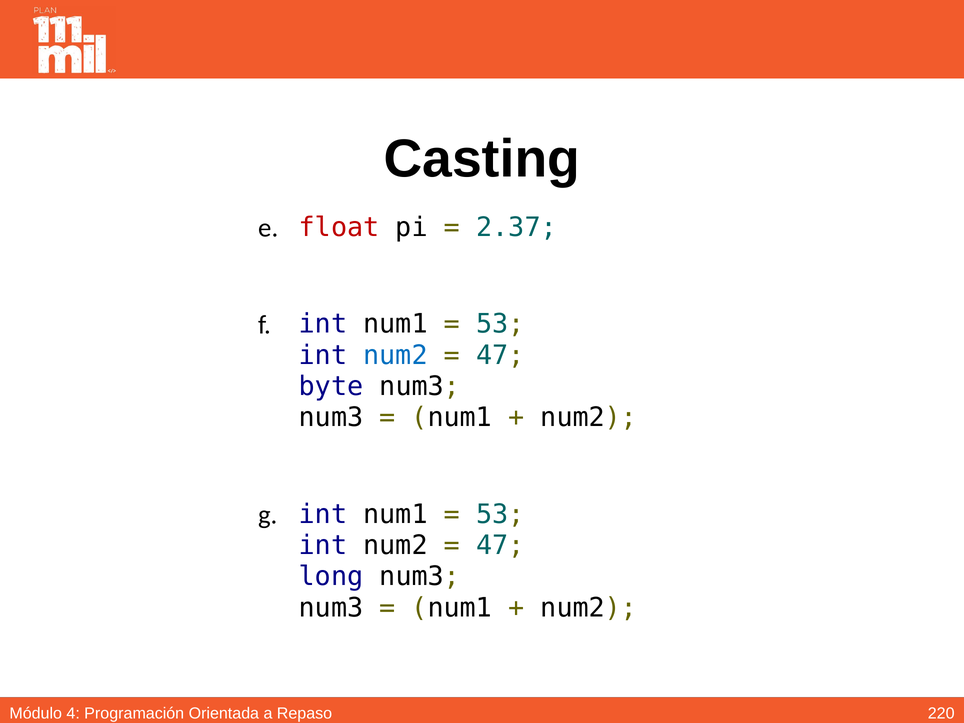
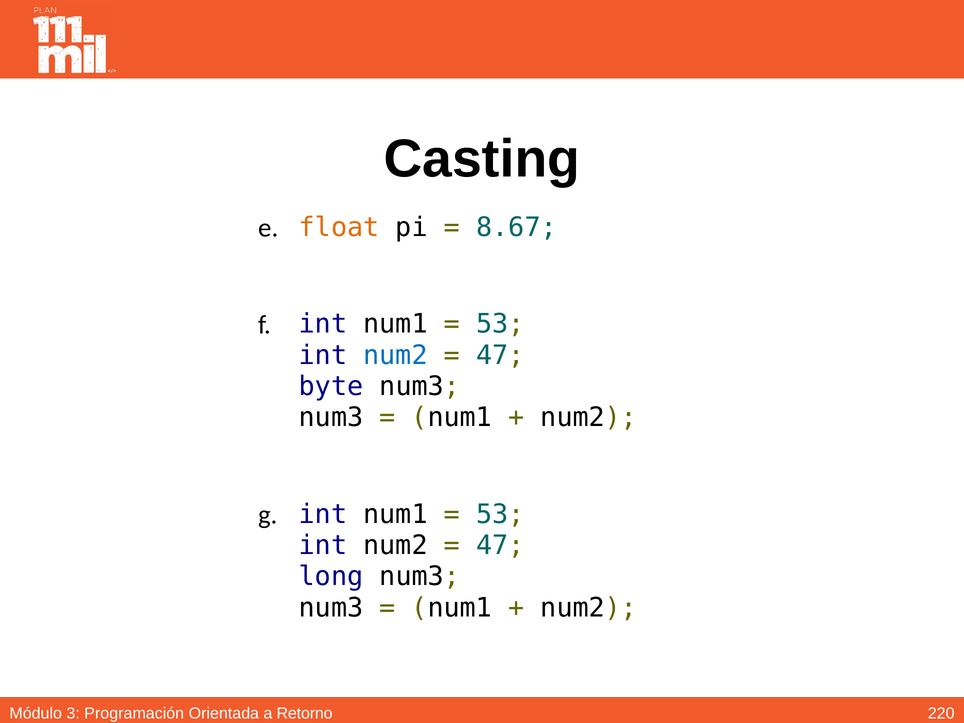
float colour: red -> orange (339, 227)
2.37: 2.37 -> 8.67 (516, 227)
4: 4 -> 3 (73, 714)
Repaso: Repaso -> Retorno (305, 714)
